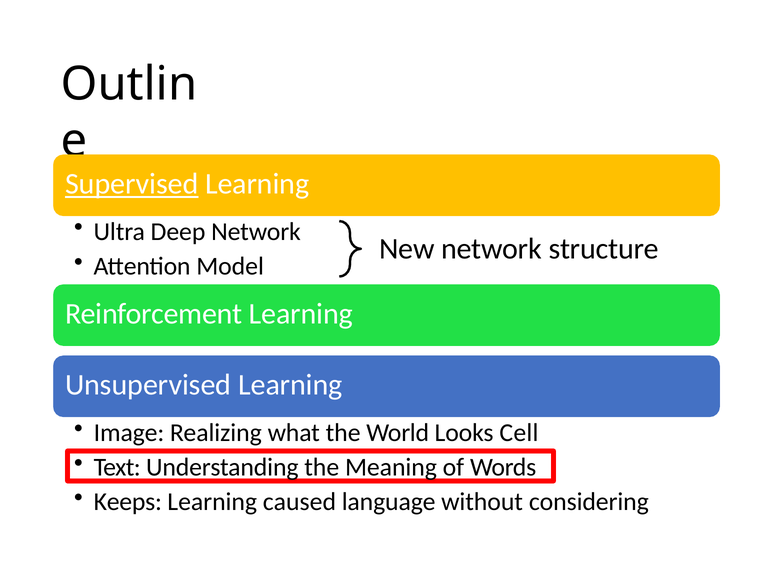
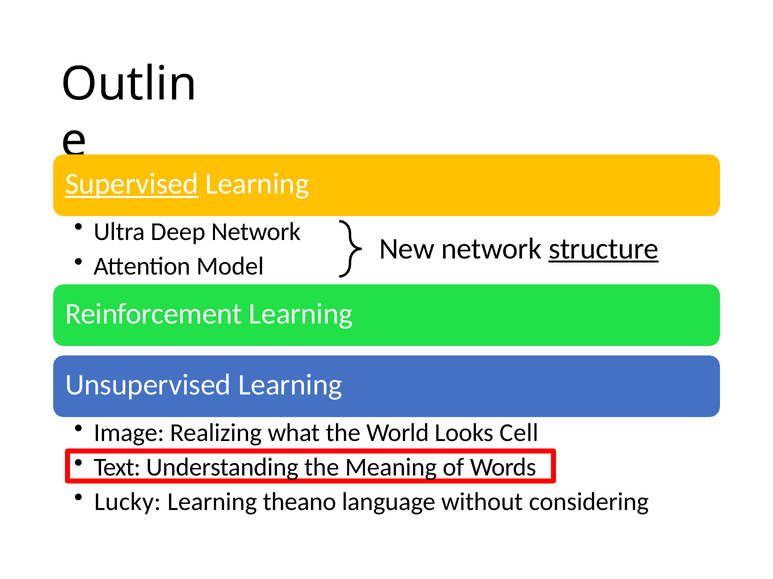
structure underline: none -> present (604, 249)
Keeps: Keeps -> Lucky (128, 502)
caused: caused -> theano (300, 502)
